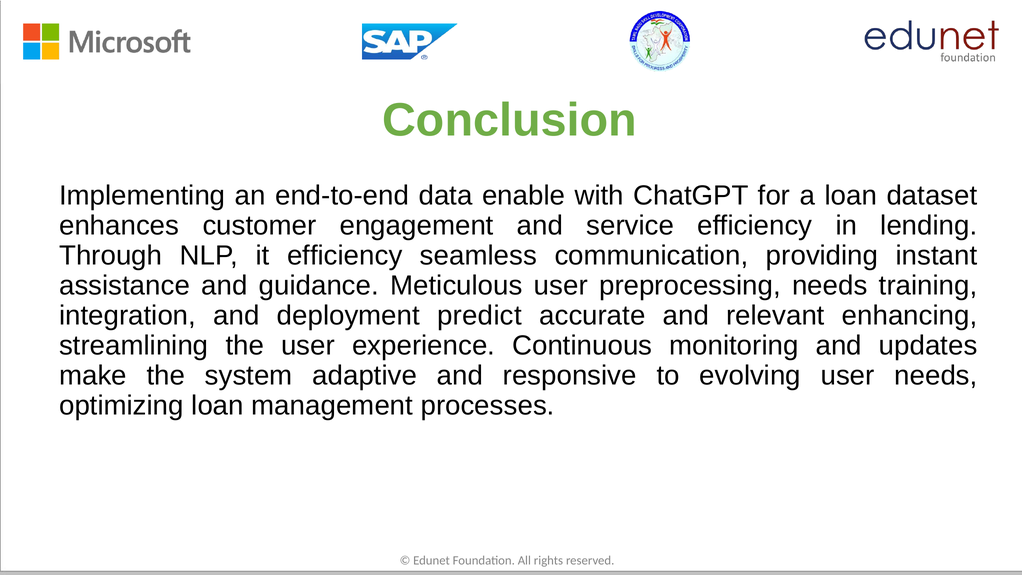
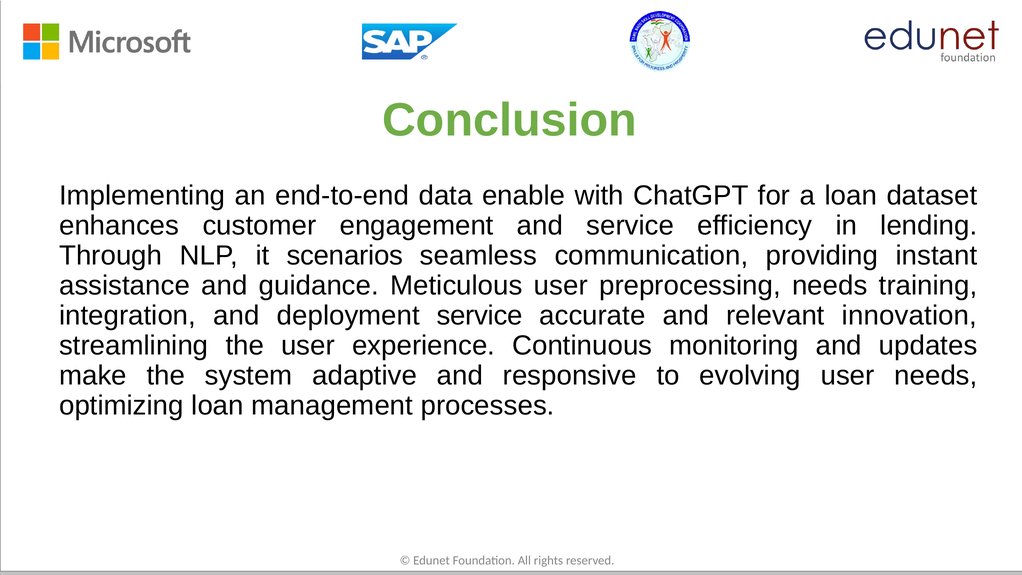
it efficiency: efficiency -> scenarios (345, 255)
deployment predict: predict -> service (480, 315)
enhancing: enhancing -> innovation (910, 315)
